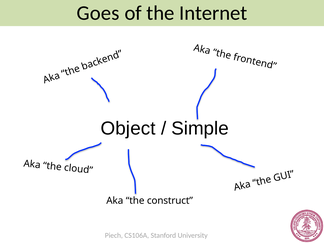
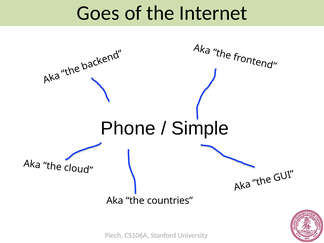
Object: Object -> Phone (128, 128)
construct: construct -> countries (170, 201)
